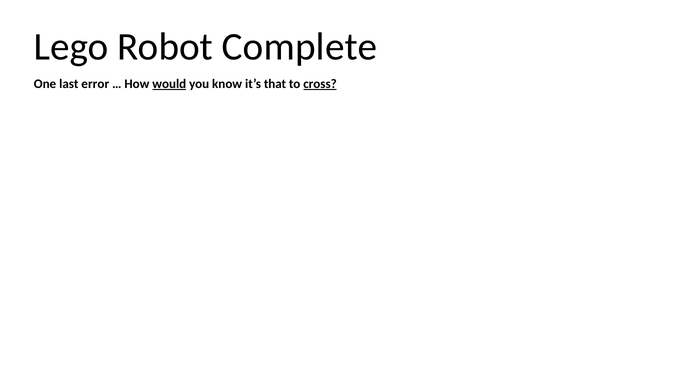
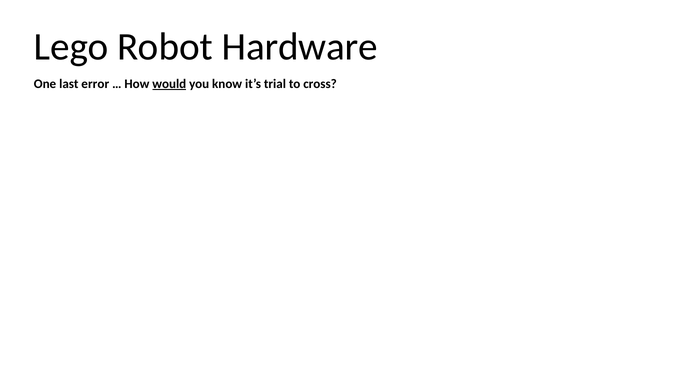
Complete: Complete -> Hardware (300, 47)
that: that -> trial (275, 84)
cross underline: present -> none (320, 84)
